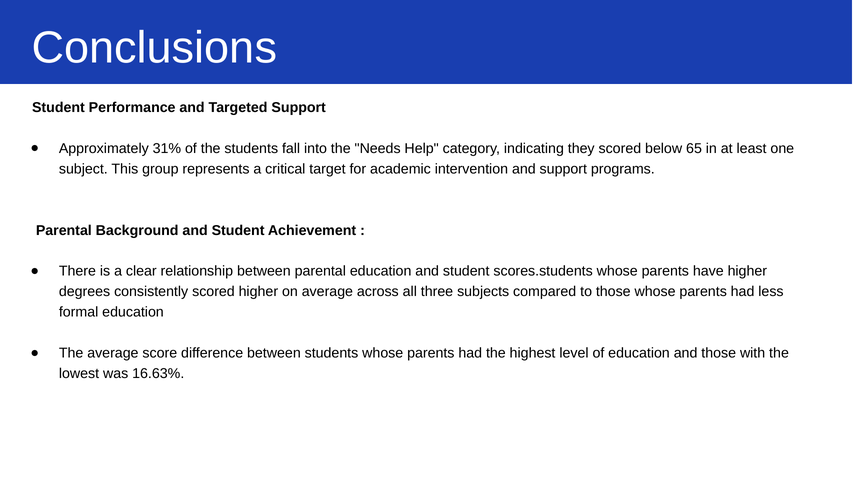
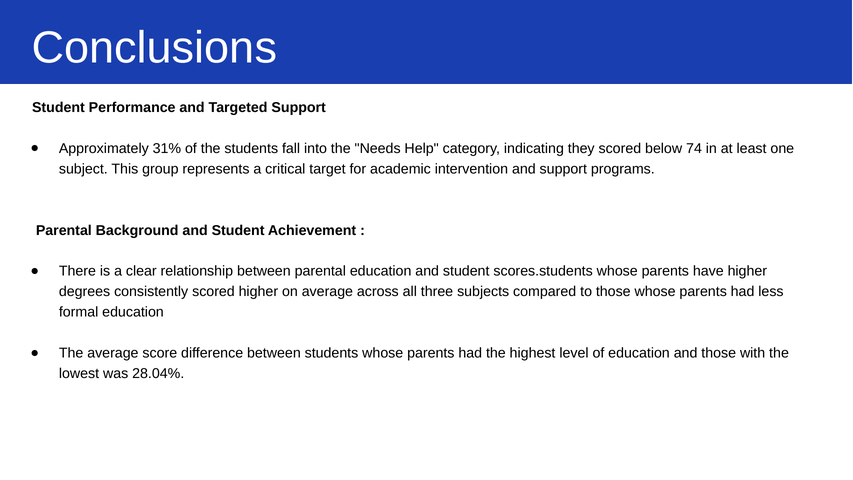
65: 65 -> 74 (694, 148)
16.63%: 16.63% -> 28.04% (158, 373)
